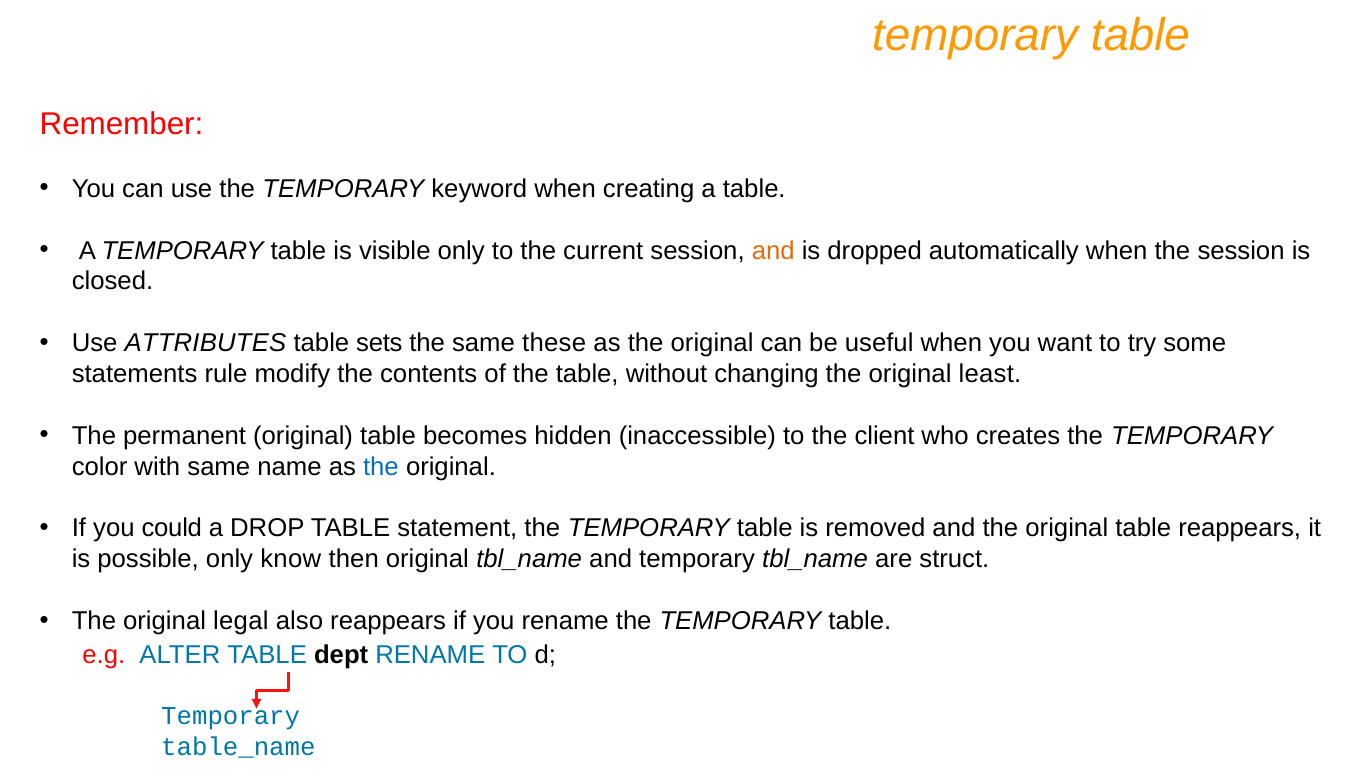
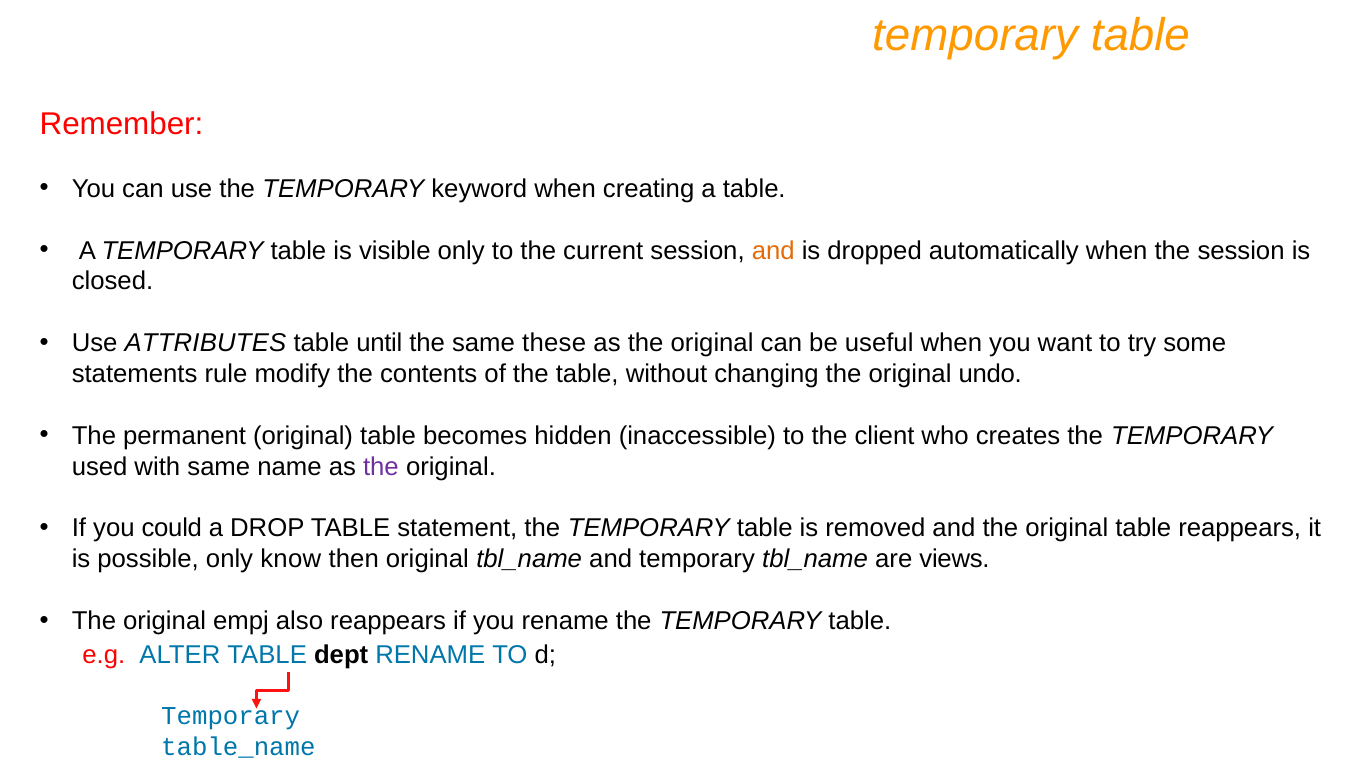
sets: sets -> until (379, 343)
least: least -> undo (990, 374)
color: color -> used (100, 467)
the colour: blue -> purple (381, 467)
struct: struct -> views (954, 559)
legal: legal -> empj (241, 621)
